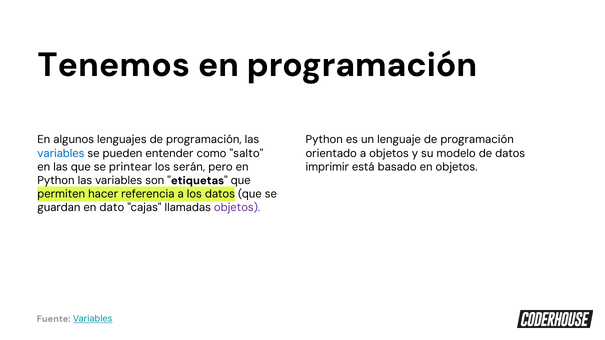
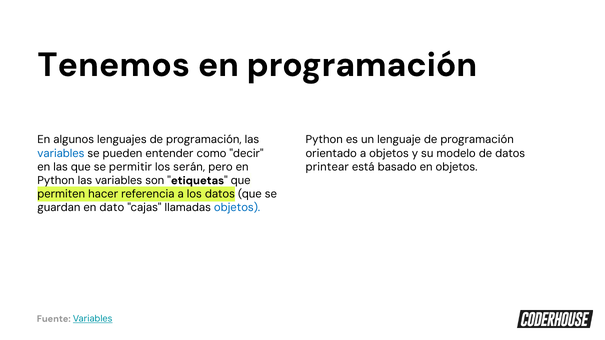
salto: salto -> decir (247, 153)
printear: printear -> permitir (130, 167)
imprimir: imprimir -> printear (327, 167)
objetos colour: purple -> blue (237, 208)
